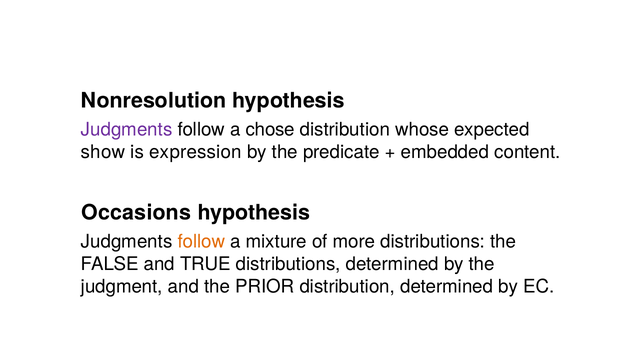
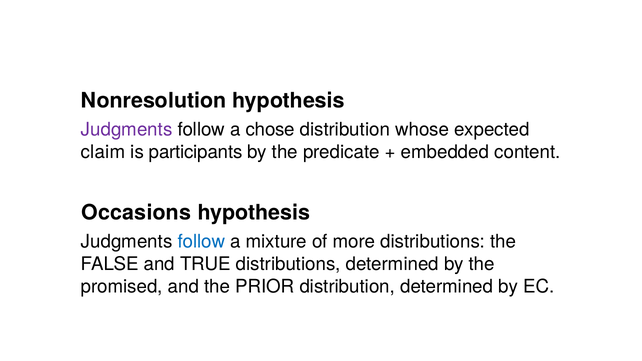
show: show -> claim (103, 152)
expression: expression -> participants (196, 152)
follow colour: orange -> blue (201, 242)
judgment: judgment -> promised (122, 287)
